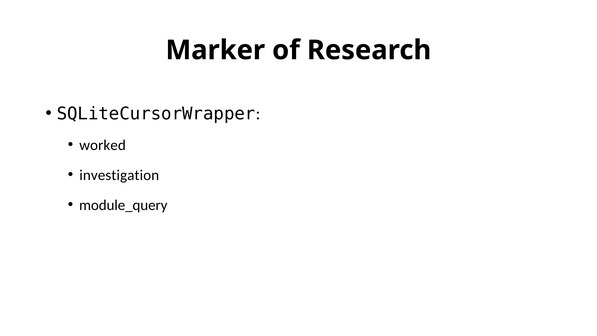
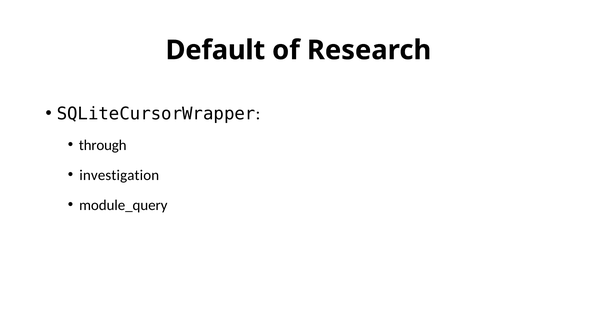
Marker: Marker -> Default (215, 50)
worked: worked -> through (103, 145)
